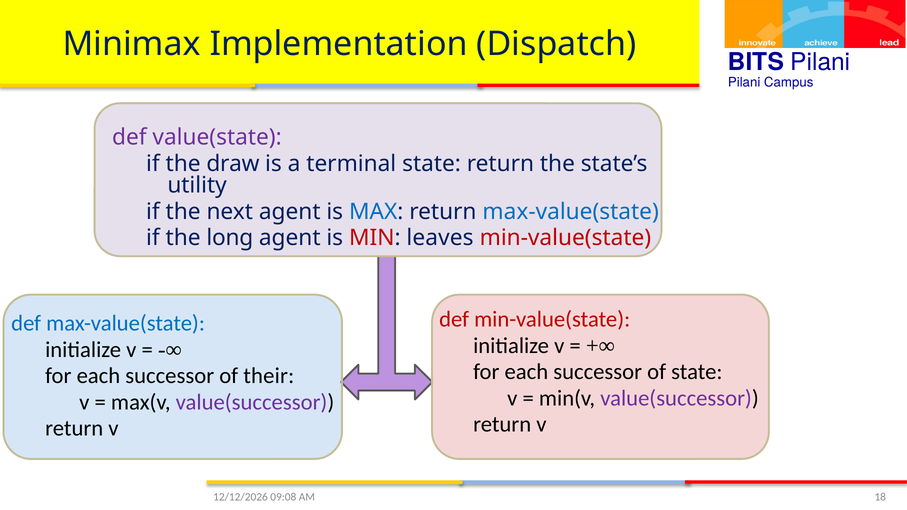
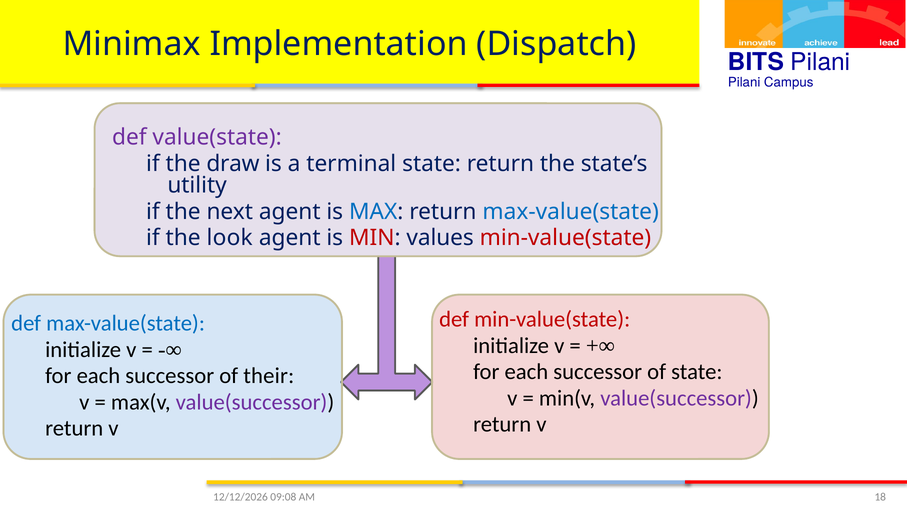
long: long -> look (230, 238)
leaves: leaves -> values (440, 238)
